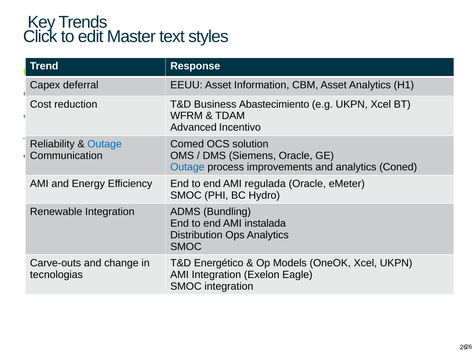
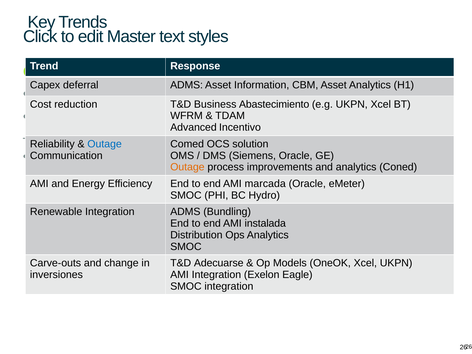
deferral EEUU: EEUU -> ADMS (187, 85)
Outage colour: blue -> orange (187, 167)
regulada: regulada -> marcada (265, 184)
Energético: Energético -> Adecuarse (219, 263)
tecnologias: tecnologias -> inversiones (56, 275)
